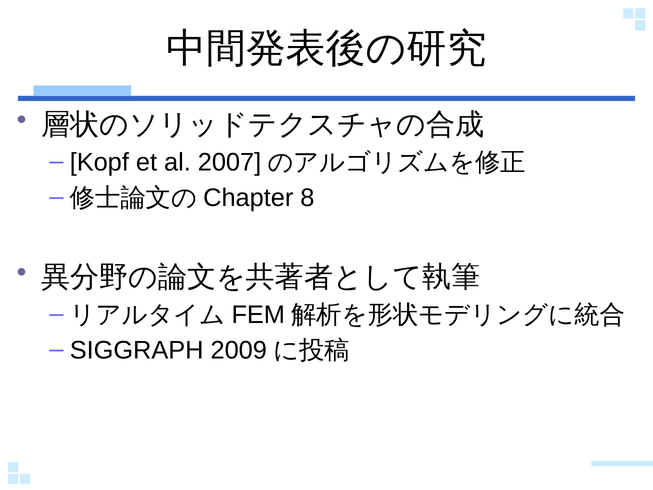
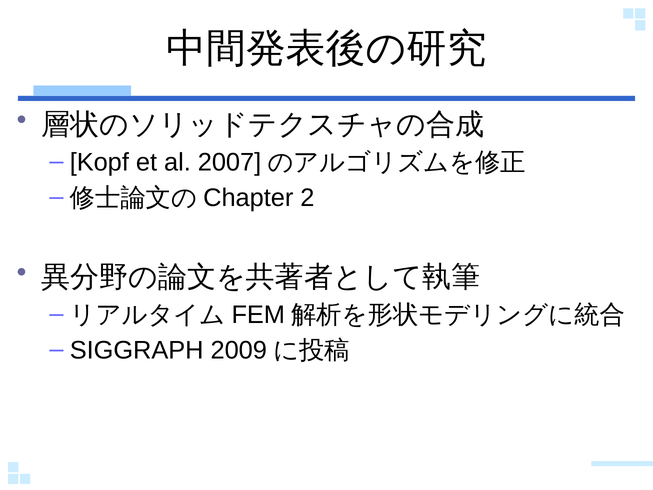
8: 8 -> 2 (307, 198)
